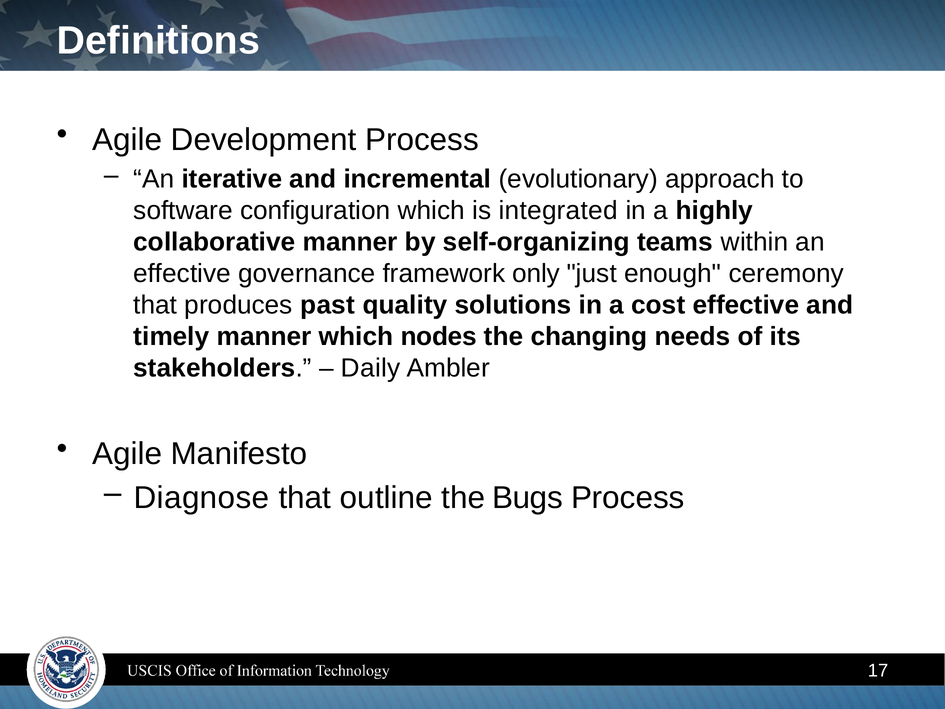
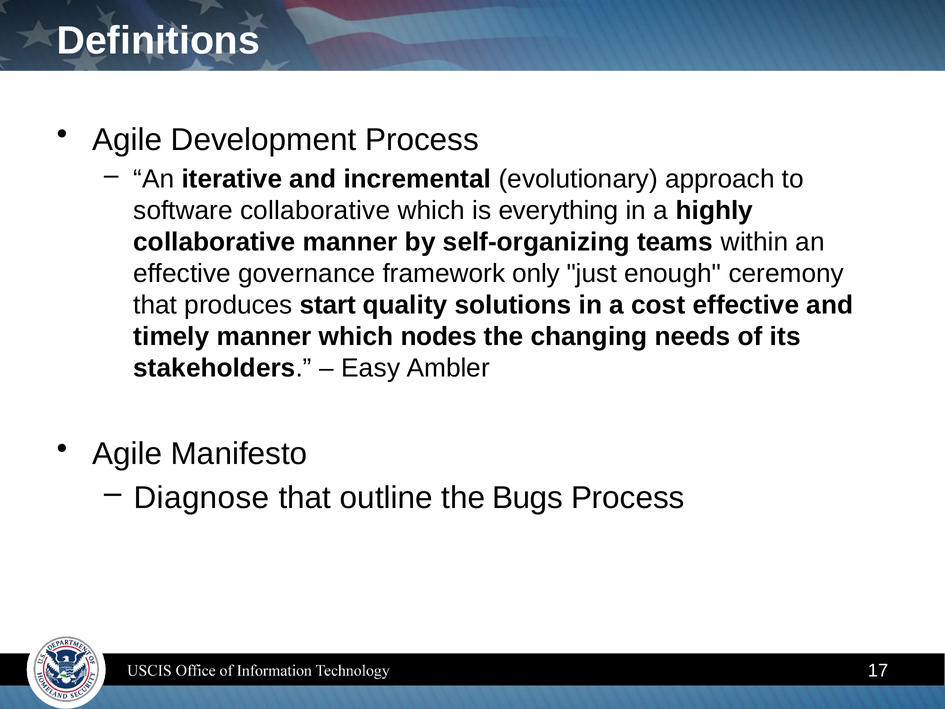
software configuration: configuration -> collaborative (315, 211)
integrated: integrated -> everything (558, 211)
past: past -> start (328, 305)
Daily: Daily -> Easy (371, 368)
